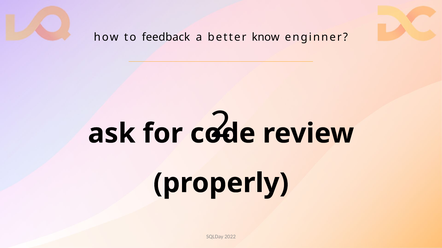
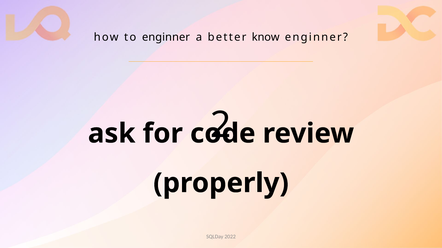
to feedback: feedback -> enginner (166, 37)
